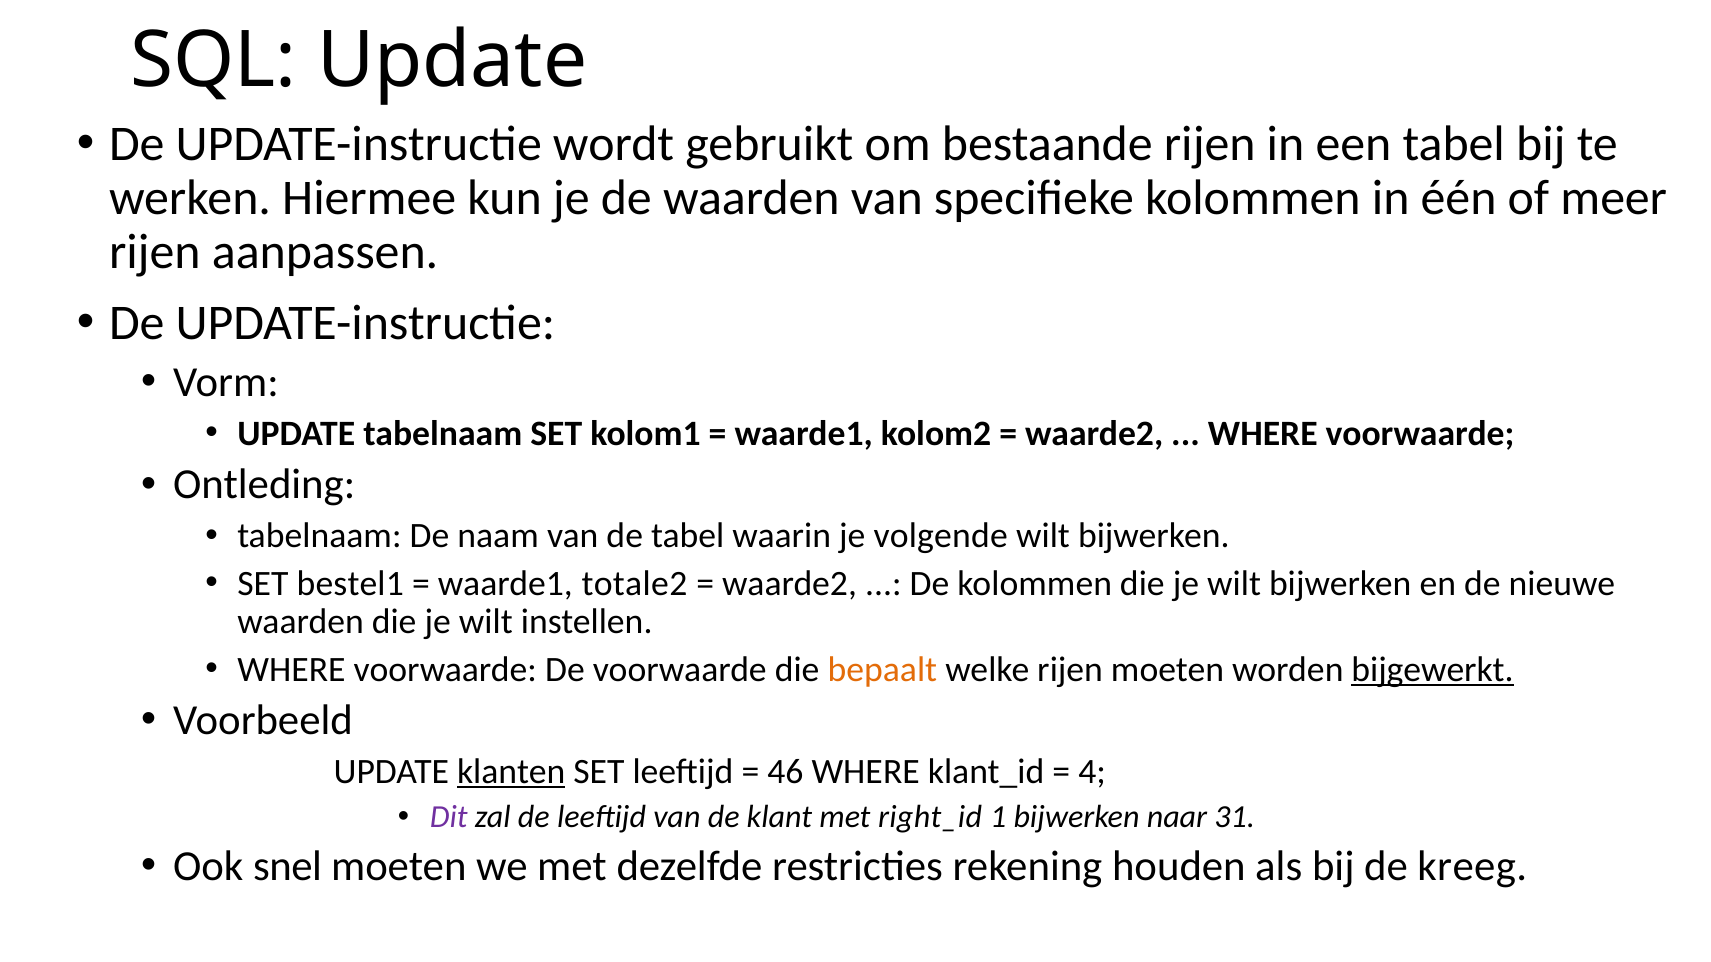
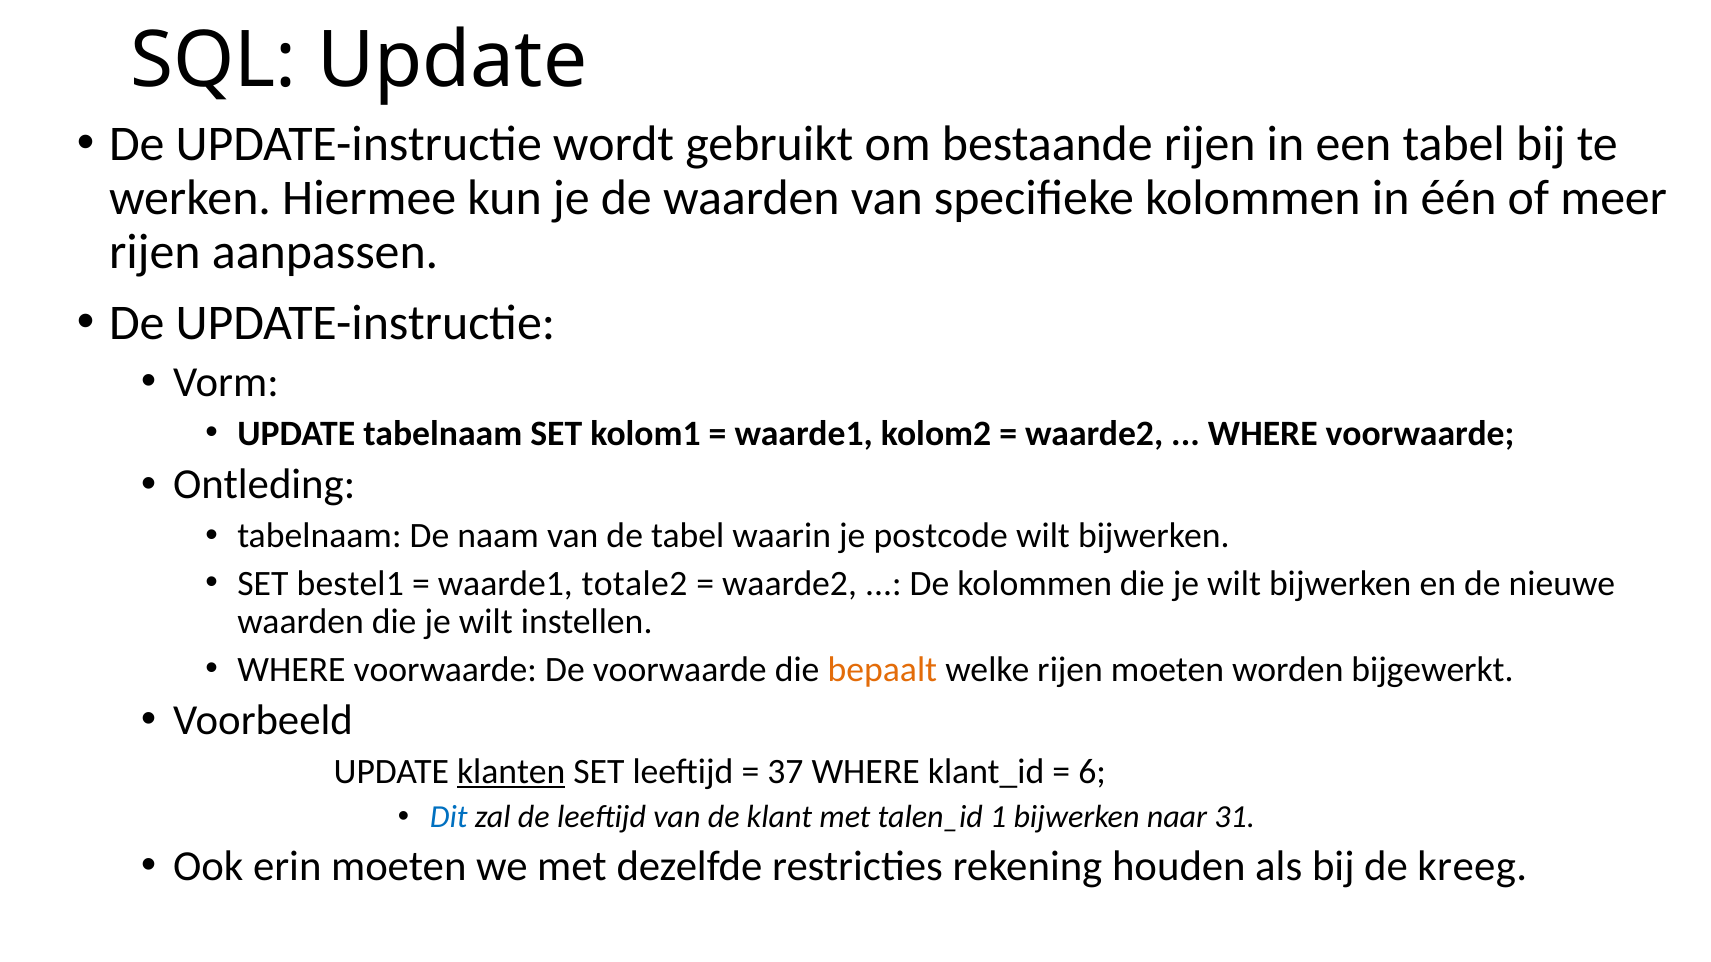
volgende: volgende -> postcode (941, 536)
bijgewerkt underline: present -> none (1433, 670)
46: 46 -> 37 (785, 772)
4: 4 -> 6 (1092, 772)
Dit colour: purple -> blue (449, 818)
right_id: right_id -> talen_id (930, 818)
snel: snel -> erin (287, 867)
